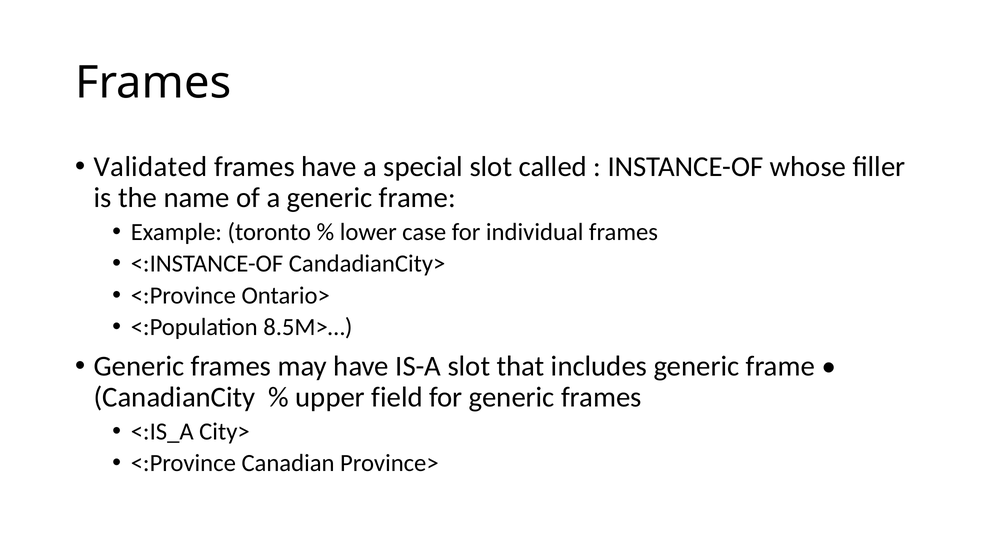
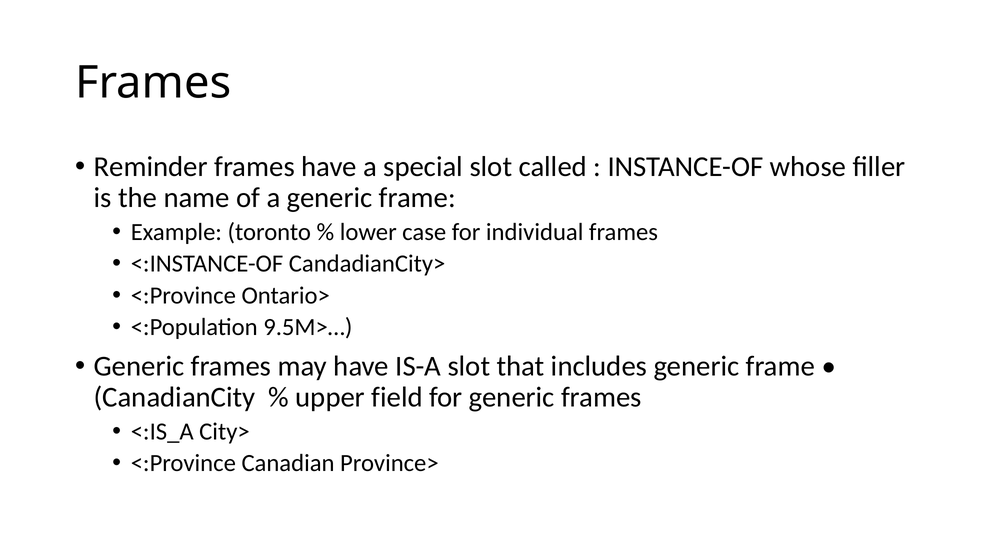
Validated: Validated -> Reminder (151, 167)
8.5M>…: 8.5M>… -> 9.5M>… (308, 327)
